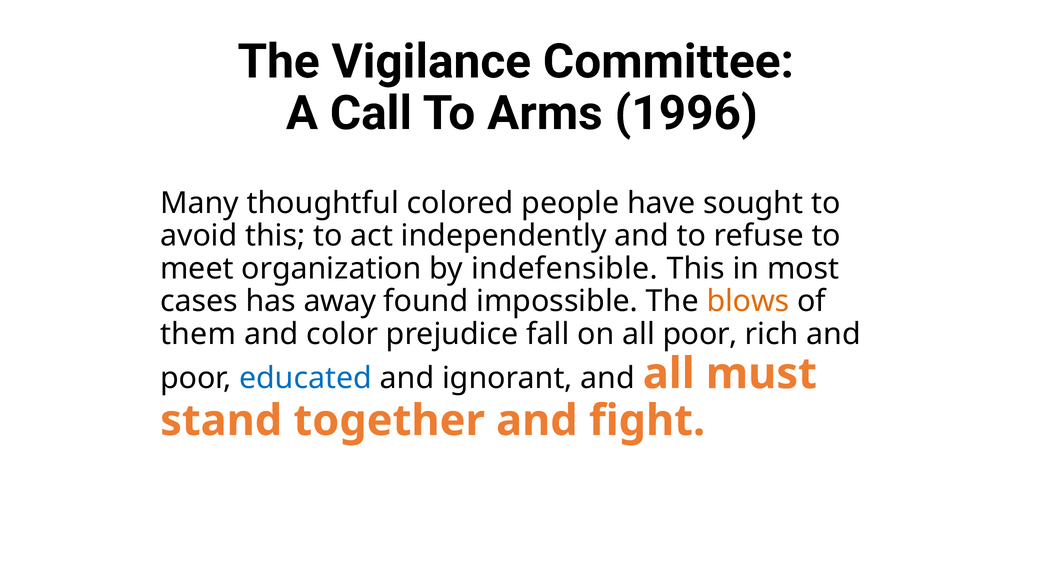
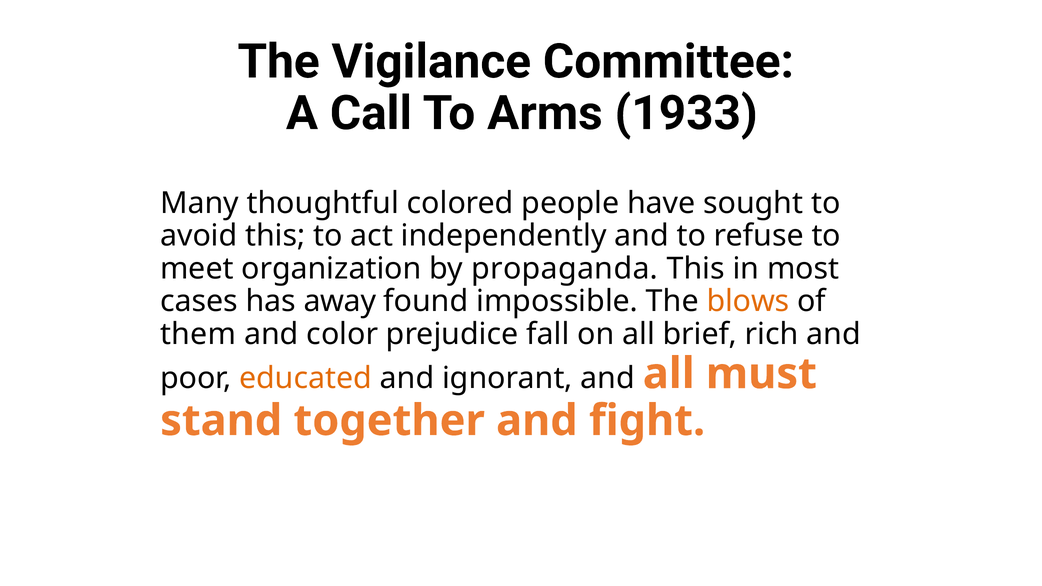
1996: 1996 -> 1933 (686, 113)
indefensible: indefensible -> propaganda (565, 269)
all poor: poor -> brief (700, 334)
educated colour: blue -> orange (306, 378)
